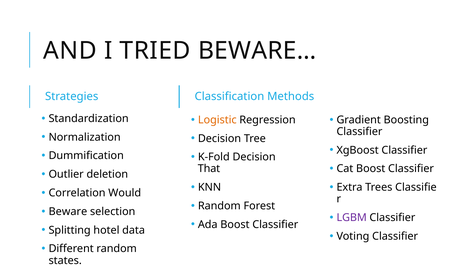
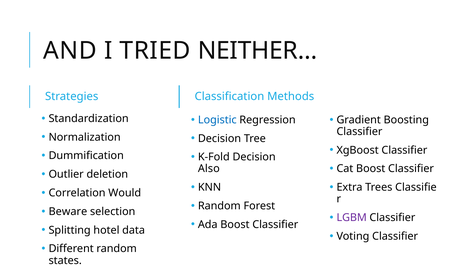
BEWARE…: BEWARE… -> NEITHER… (257, 51)
Logistic colour: orange -> blue (217, 120)
That: That -> Also (209, 169)
